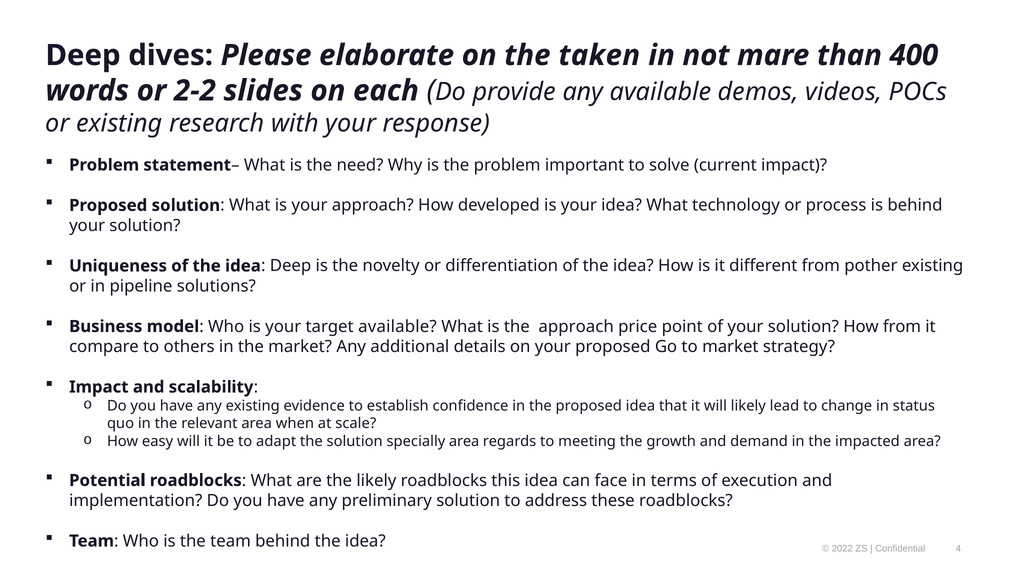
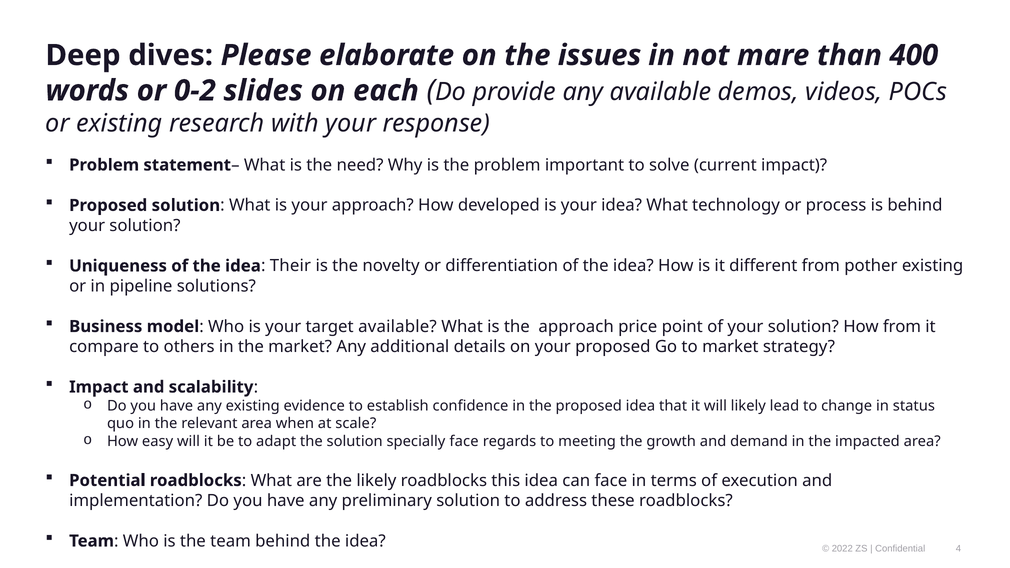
taken: taken -> issues (600, 55)
2-2: 2-2 -> 0-2 (195, 91)
idea Deep: Deep -> Their (290, 266)
specially area: area -> face (464, 441)
